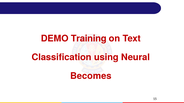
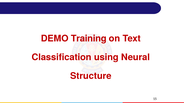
Becomes: Becomes -> Structure (91, 76)
